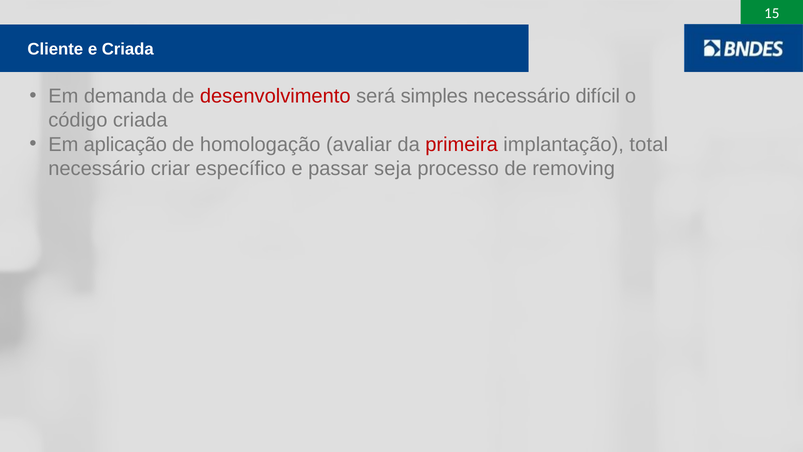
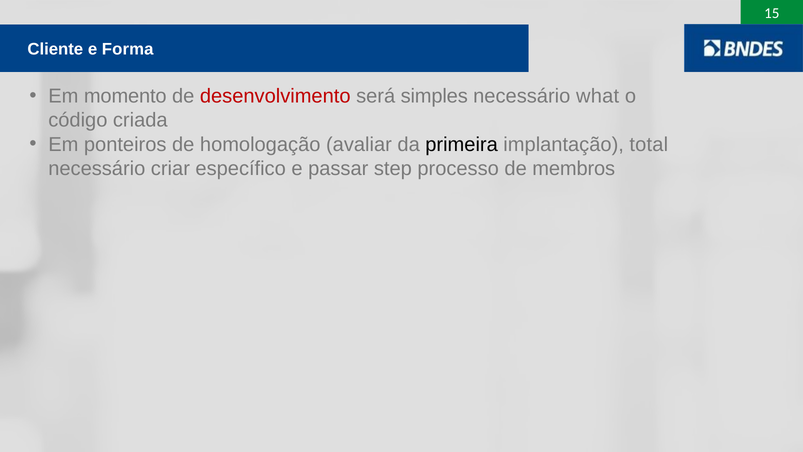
e Criada: Criada -> Forma (128, 49)
demanda: demanda -> momento (125, 96)
difícil: difícil -> what (598, 96)
aplicação: aplicação -> ponteiros (125, 144)
primeira colour: red -> black (462, 144)
seja: seja -> step (393, 168)
removing: removing -> membros (574, 168)
